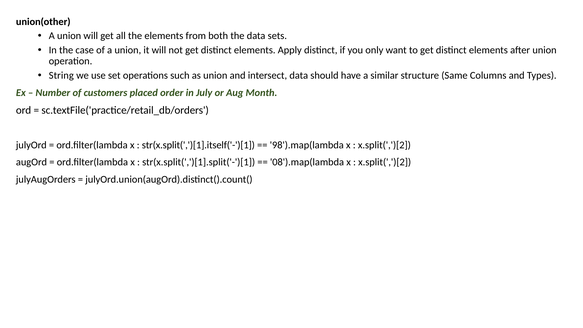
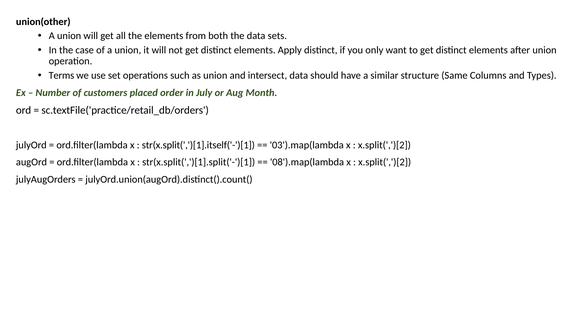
String: String -> Terms (61, 75)
98').map(lambda: 98').map(lambda -> 03').map(lambda (307, 145)
